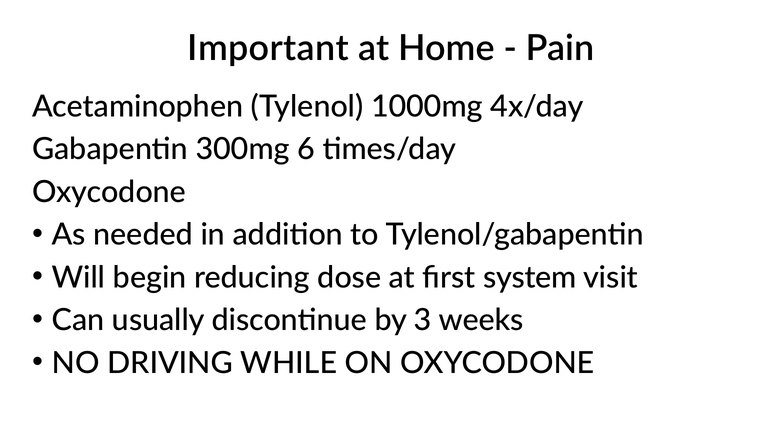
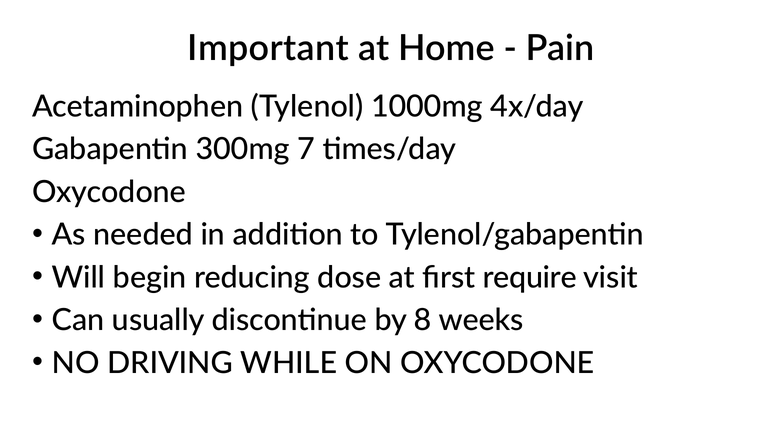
6: 6 -> 7 (306, 149)
system: system -> require (530, 278)
3: 3 -> 8 (423, 320)
